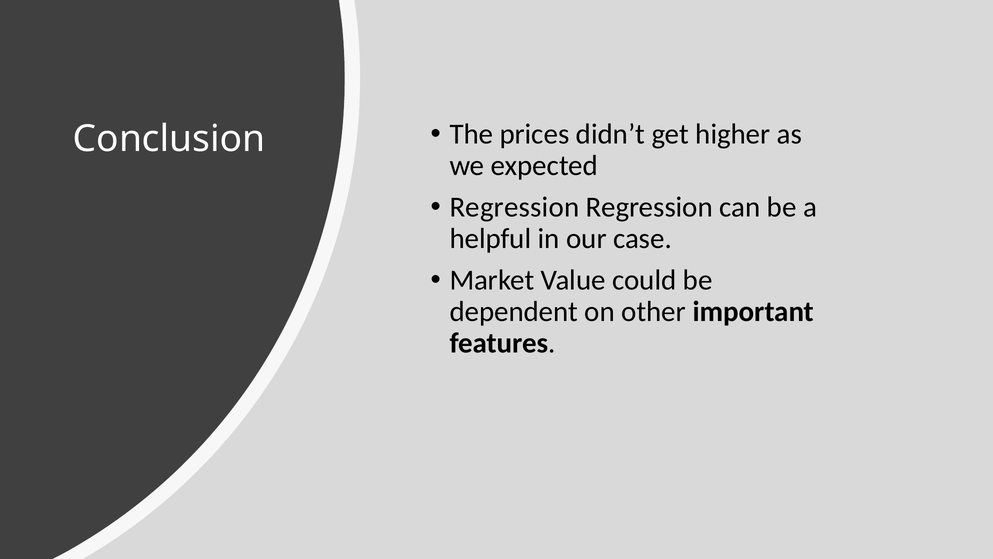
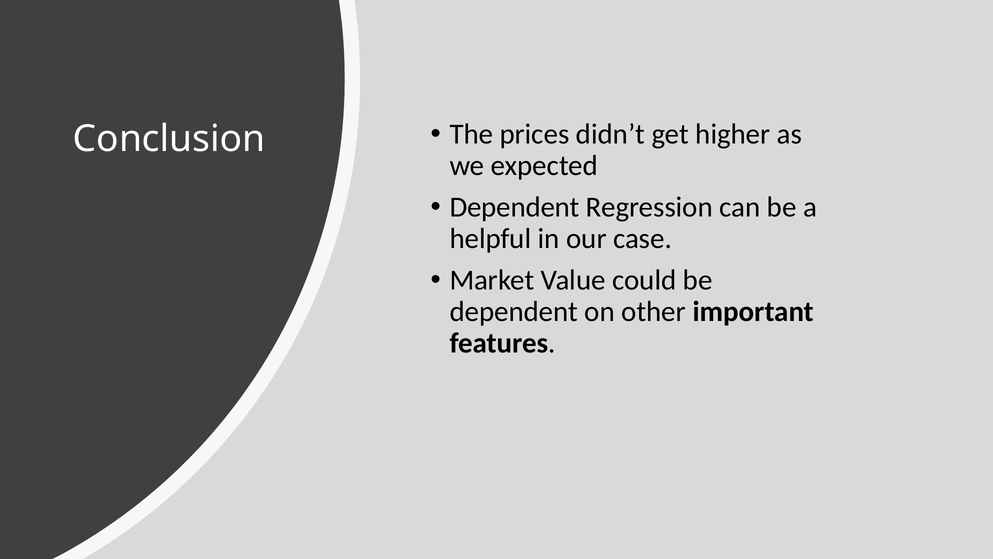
Regression: Regression -> Dependent (515, 207)
